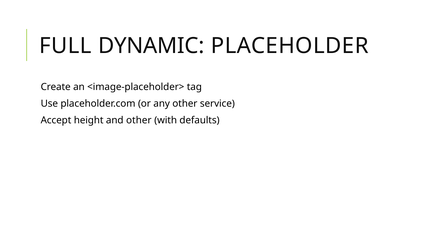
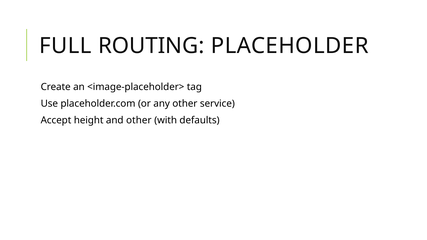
DYNAMIC: DYNAMIC -> ROUTING (151, 46)
